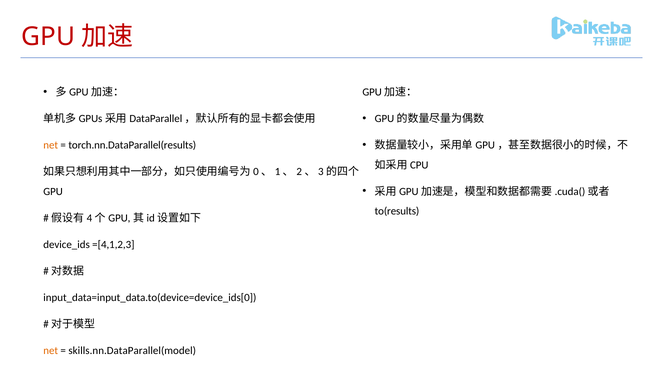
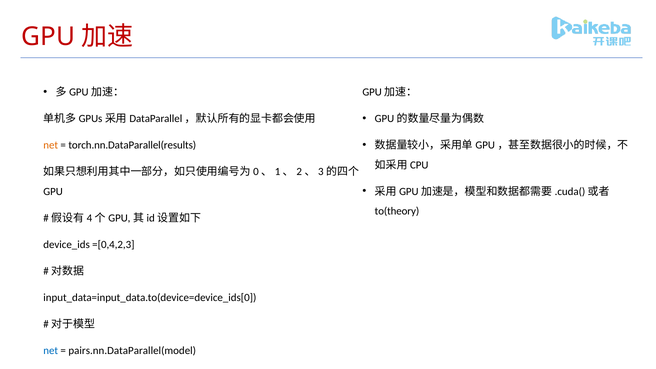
to(results: to(results -> to(theory (397, 211)
=[4,1,2,3: =[4,1,2,3 -> =[0,4,2,3 (113, 245)
net colour: orange -> blue (51, 351)
skills.nn.DataParallel(model: skills.nn.DataParallel(model -> pairs.nn.DataParallel(model (132, 351)
